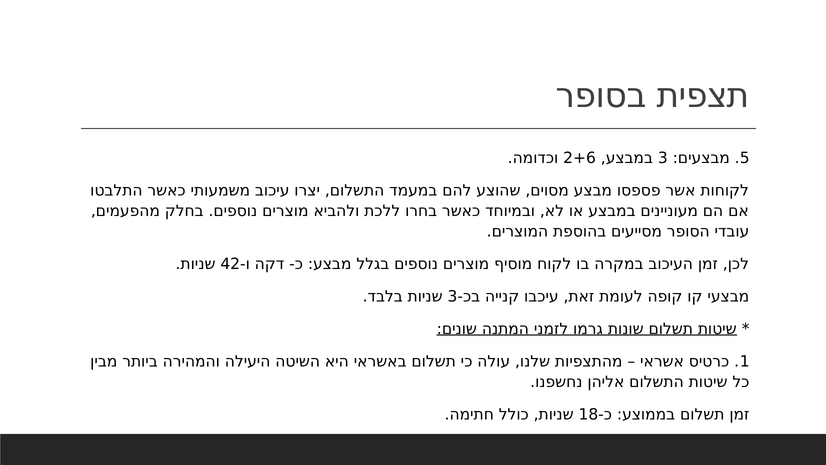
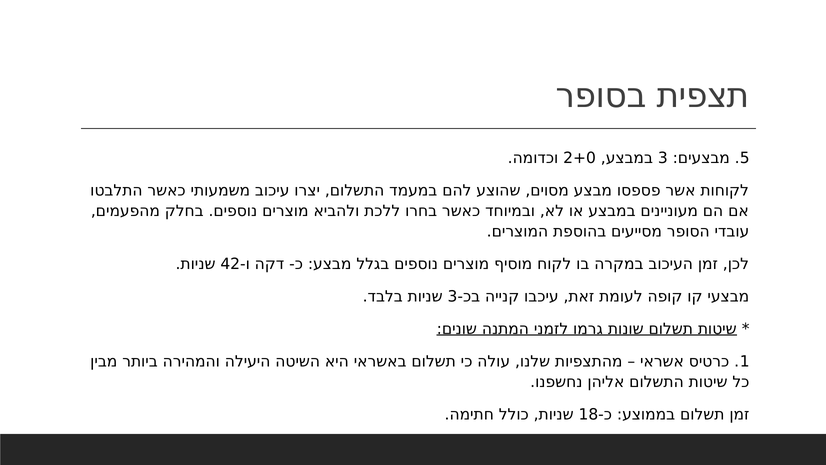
2+6: 2+6 -> 2+0 (580, 158)
